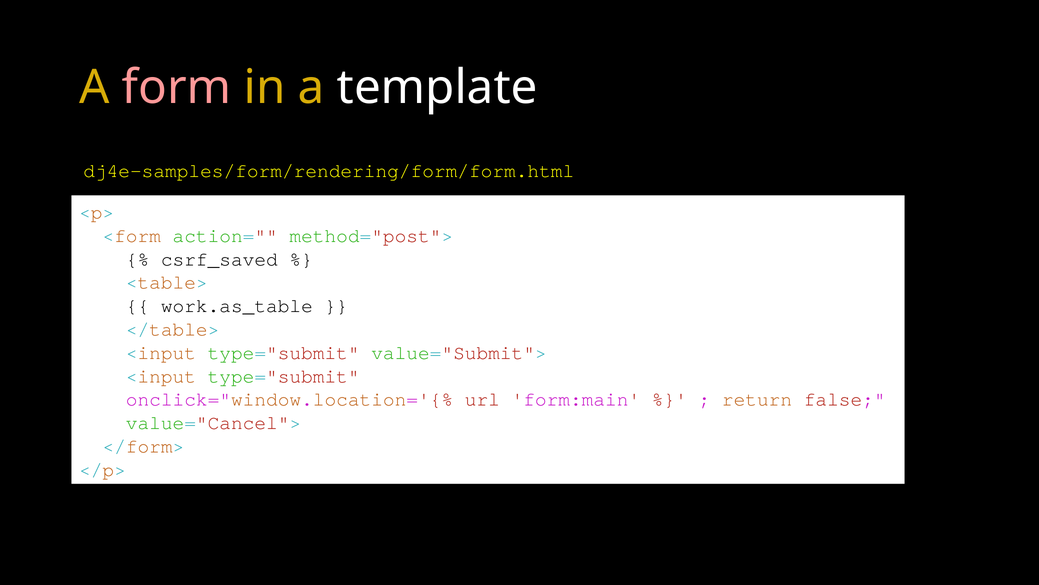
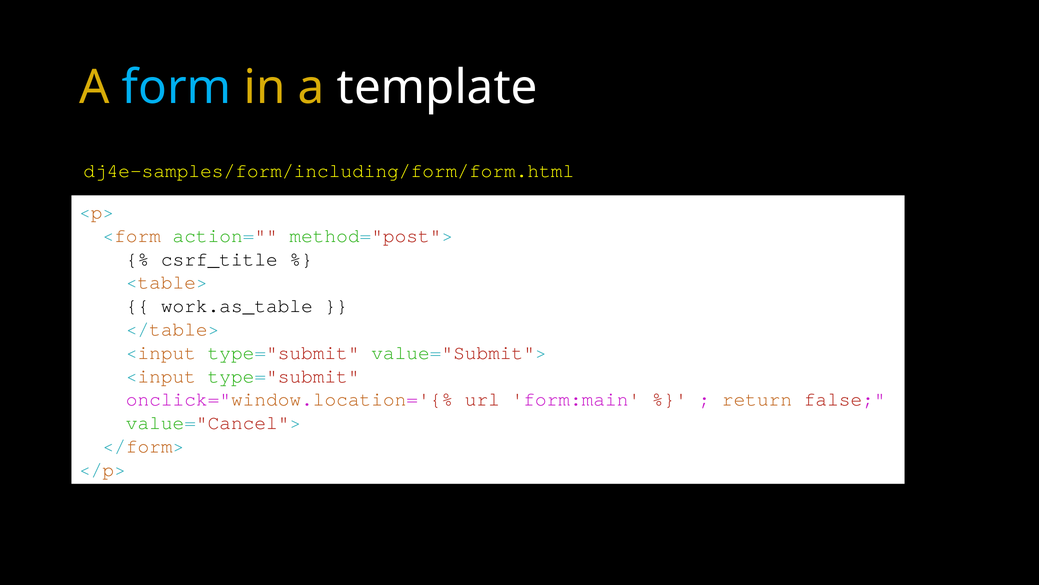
form colour: pink -> light blue (177, 87)
dj4e-samples/form/rendering/form/form.html: dj4e-samples/form/rendering/form/form.html -> dj4e-samples/form/including/form/form.html (329, 171)
csrf_saved: csrf_saved -> csrf_title (219, 259)
